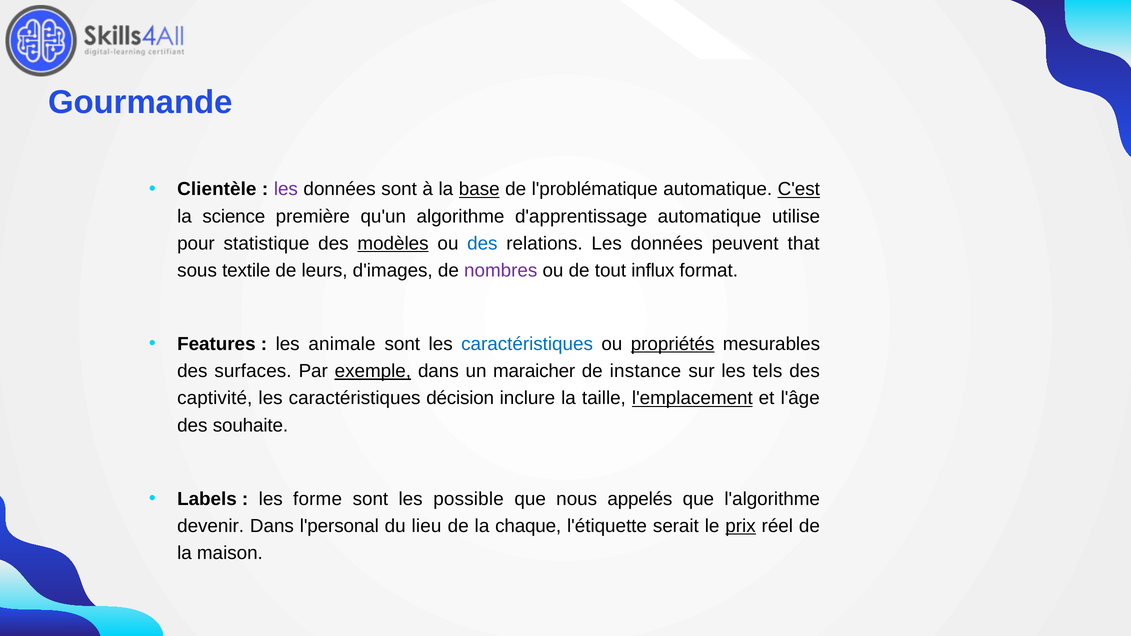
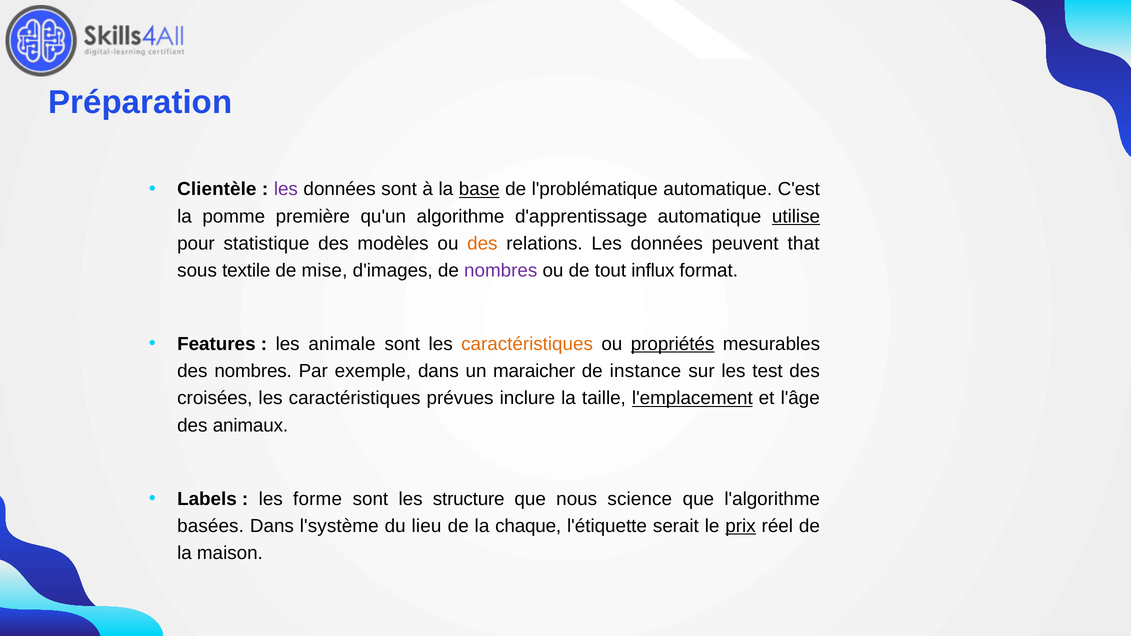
Gourmande: Gourmande -> Préparation (140, 102)
C'est underline: present -> none (799, 189)
science: science -> pomme (234, 216)
utilise underline: none -> present (796, 216)
modèles underline: present -> none (393, 244)
des colour: blue -> orange (482, 244)
leurs: leurs -> mise (324, 271)
caractéristiques colour: blue -> orange (527, 344)
des surfaces: surfaces -> nombres (253, 371)
exemple underline: present -> none (373, 371)
tels: tels -> test (768, 371)
captivité: captivité -> croisées (215, 398)
décision: décision -> prévues (460, 398)
souhaite: souhaite -> animaux (250, 426)
possible: possible -> structure (469, 499)
appelés: appelés -> science (640, 499)
devenir: devenir -> basées (211, 526)
l'personal: l'personal -> l'système (339, 526)
